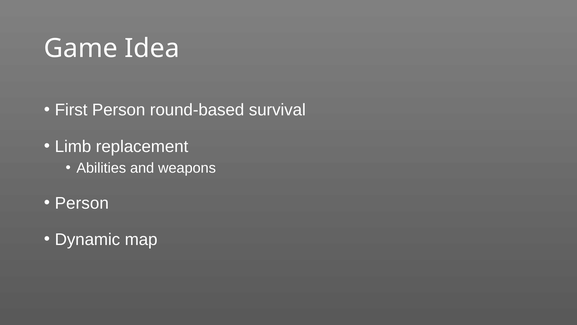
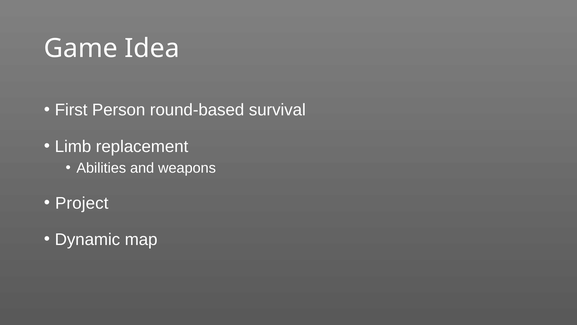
Person: Person -> Project (82, 203)
